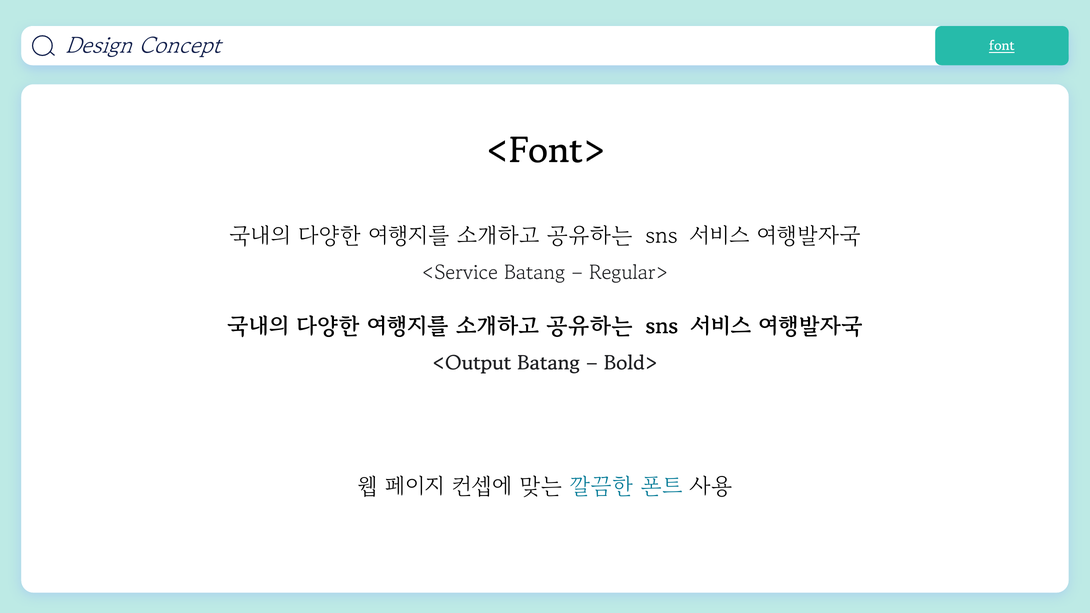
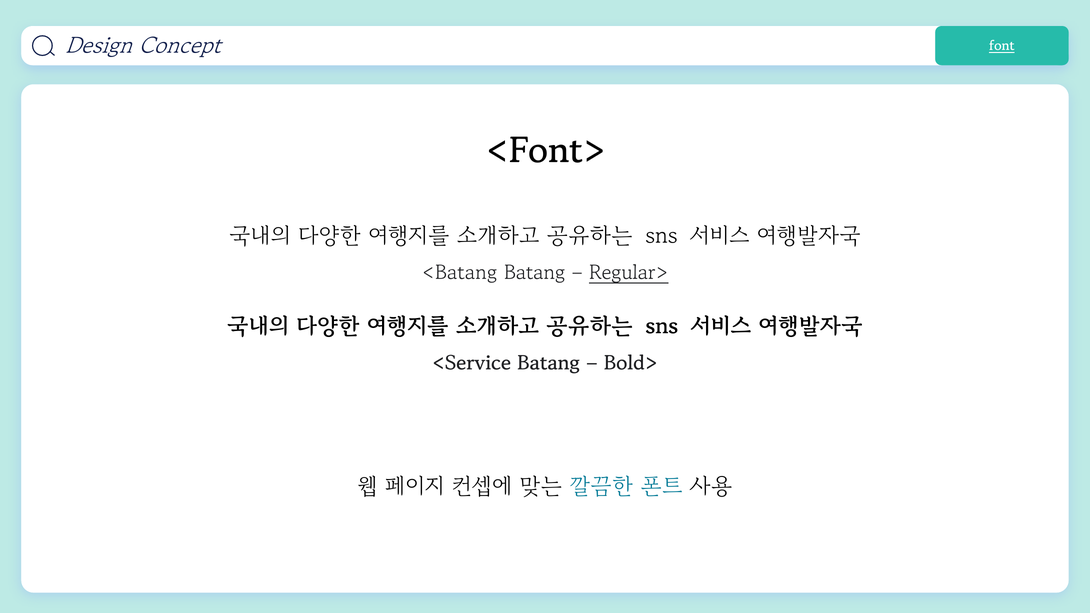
<Service: <Service -> <Batang (459, 274)
Regular> underline: none -> present (629, 274)
<Output: <Output -> <Service (472, 365)
